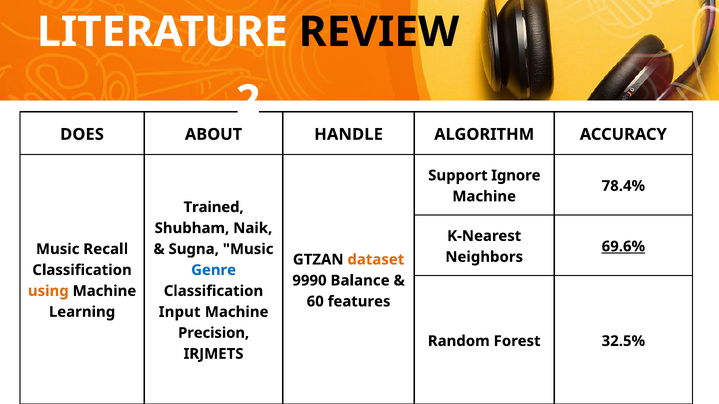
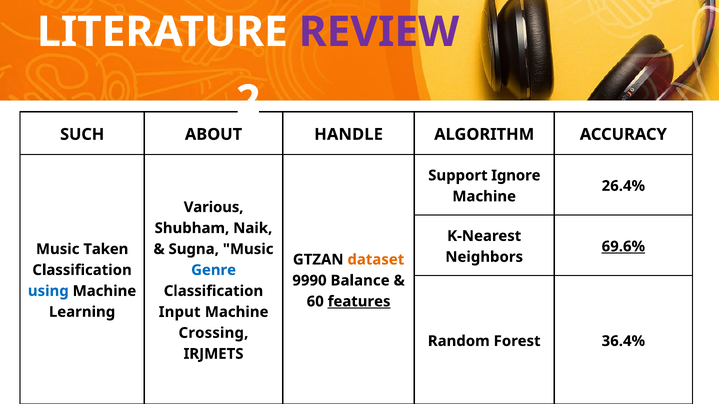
REVIEW colour: black -> purple (379, 32)
DOES: DOES -> SUCH (82, 135)
78.4%: 78.4% -> 26.4% (623, 186)
Trained: Trained -> Various (214, 207)
Recall: Recall -> Taken (106, 249)
using colour: orange -> blue (48, 291)
features underline: none -> present (359, 302)
Precision: Precision -> Crossing (213, 333)
32.5%: 32.5% -> 36.4% (623, 341)
